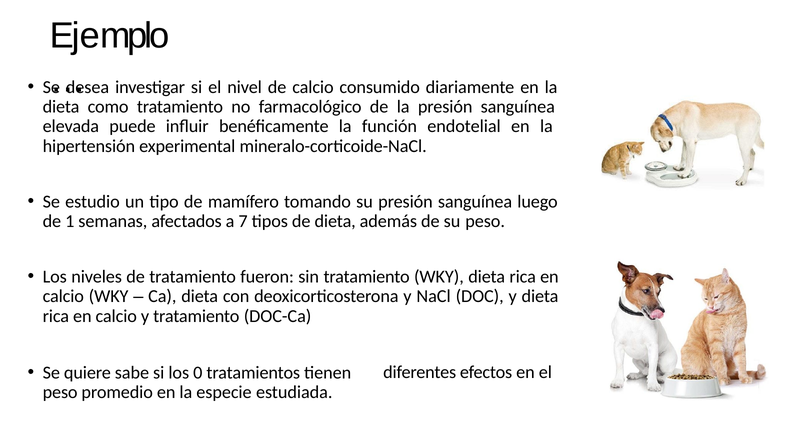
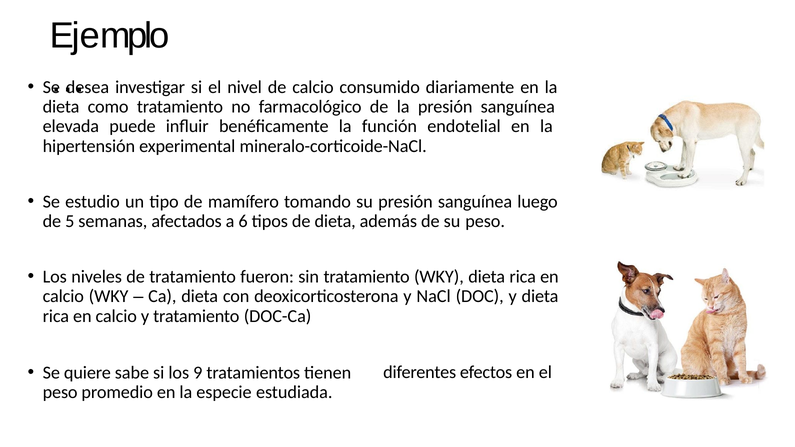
1: 1 -> 5 (70, 221)
7: 7 -> 6 (243, 221)
0: 0 -> 9 (198, 373)
